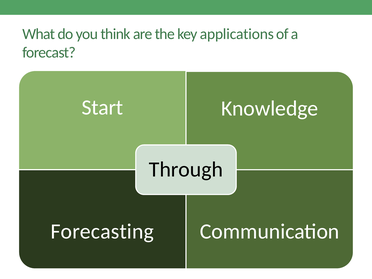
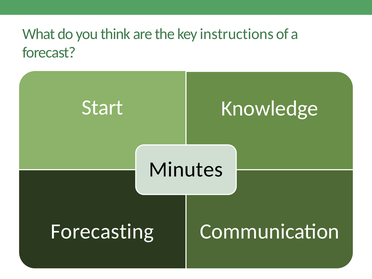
applications: applications -> instructions (237, 34)
Through: Through -> Minutes (186, 170)
